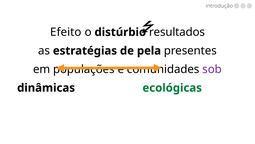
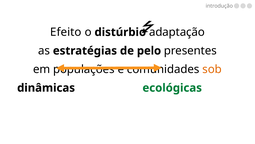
resultados: resultados -> adaptação (177, 32)
pela: pela -> pelo (149, 51)
sob colour: purple -> orange (212, 69)
